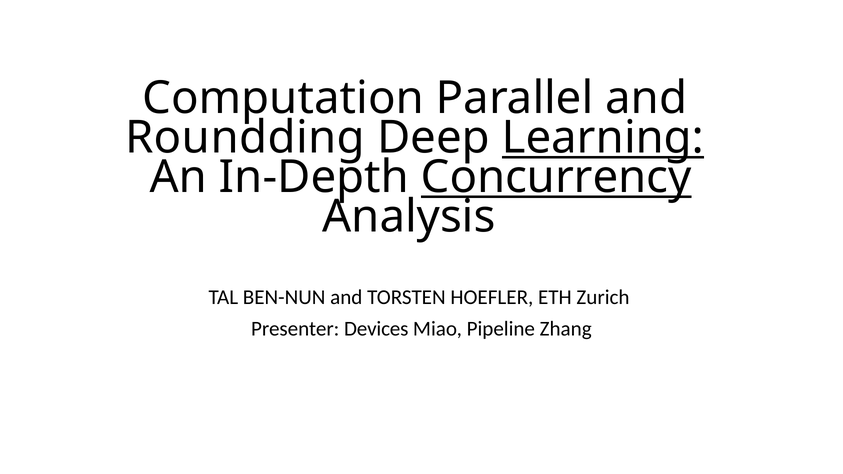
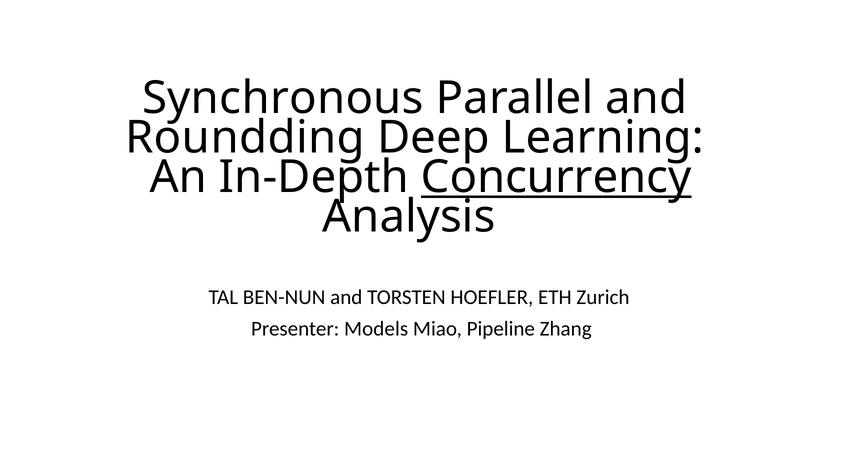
Computation: Computation -> Synchronous (283, 98)
Learning underline: present -> none (603, 138)
Devices: Devices -> Models (376, 329)
